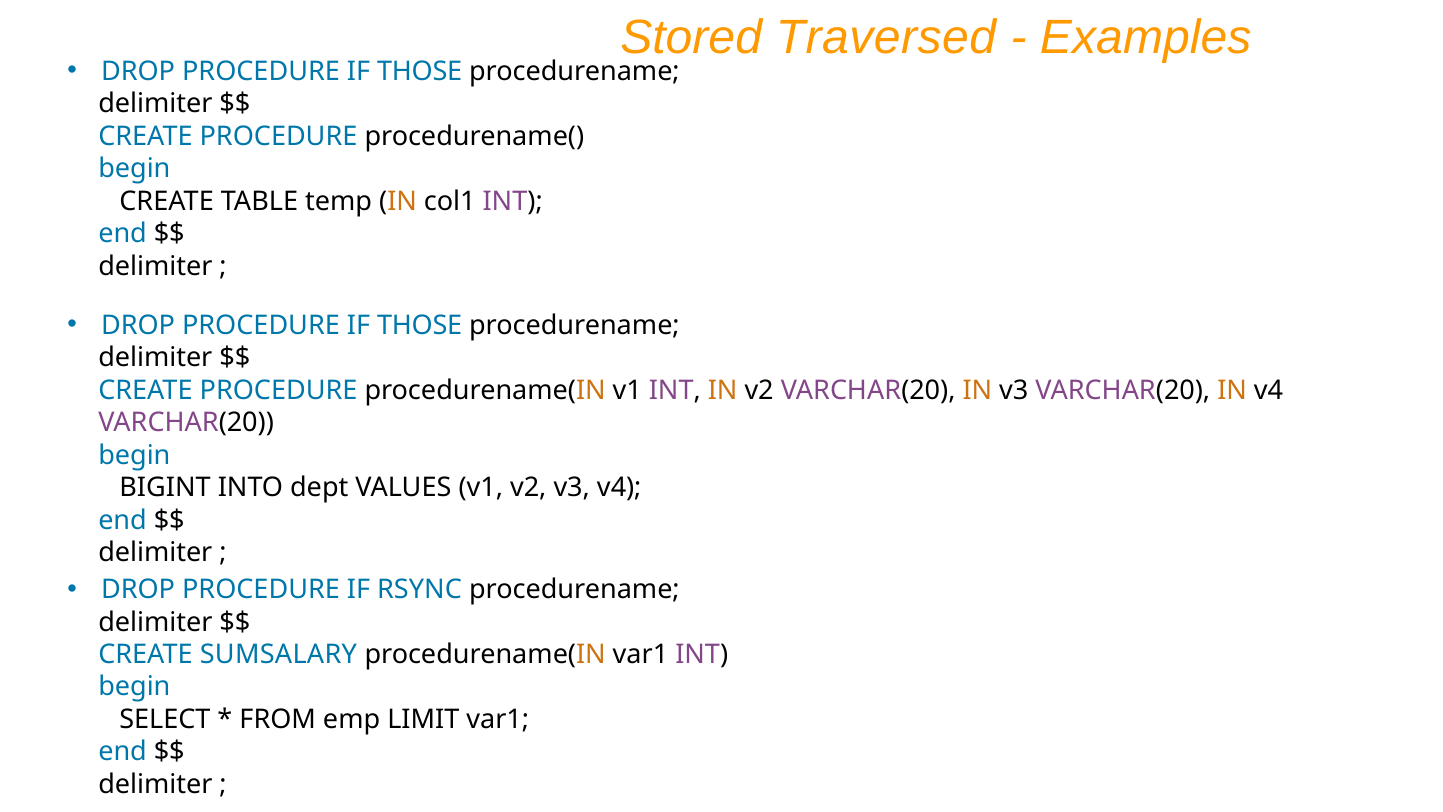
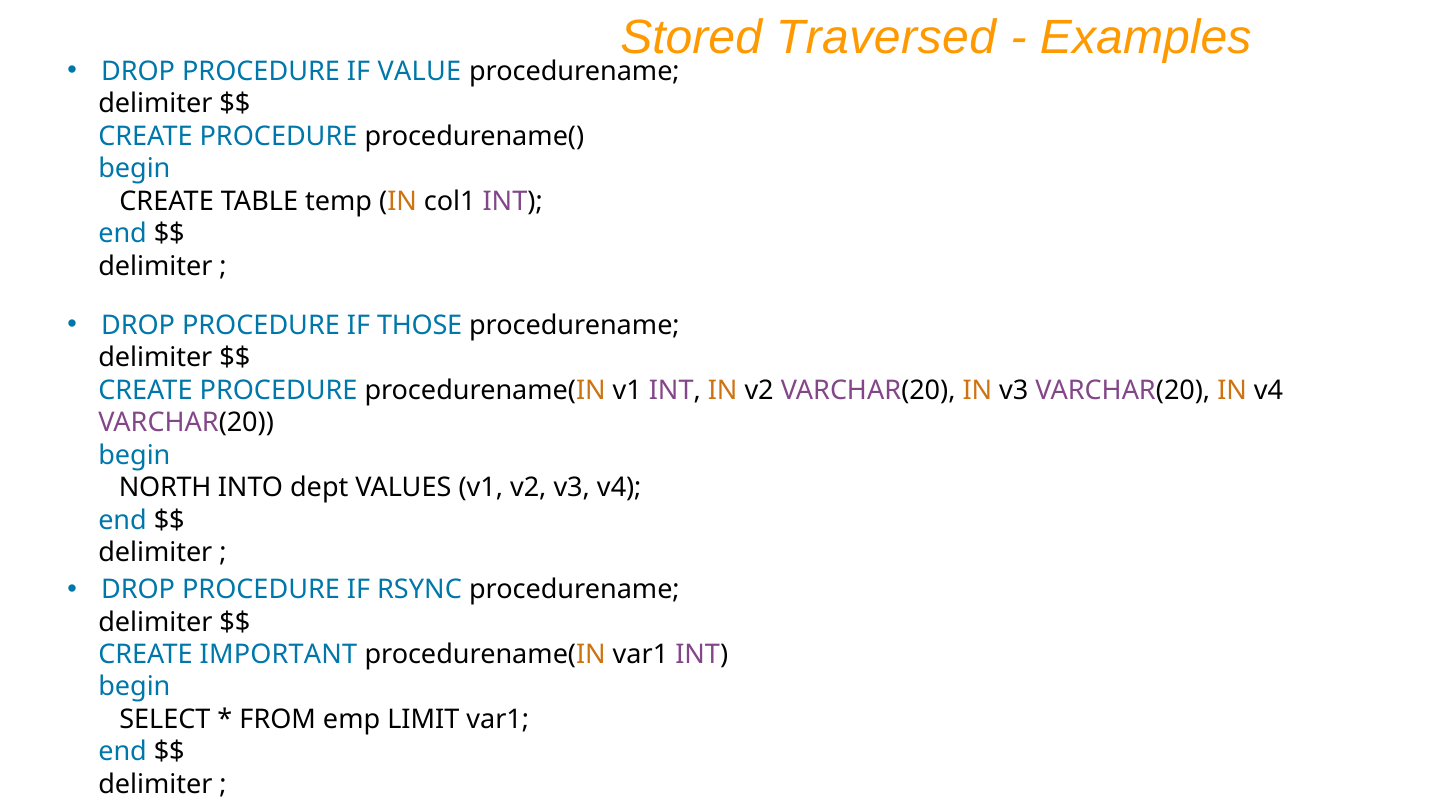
THOSE: THOSE -> VALUE (419, 71)
BIGINT: BIGINT -> NORTH (165, 488)
SUMSALARY: SUMSALARY -> IMPORTANT (278, 654)
